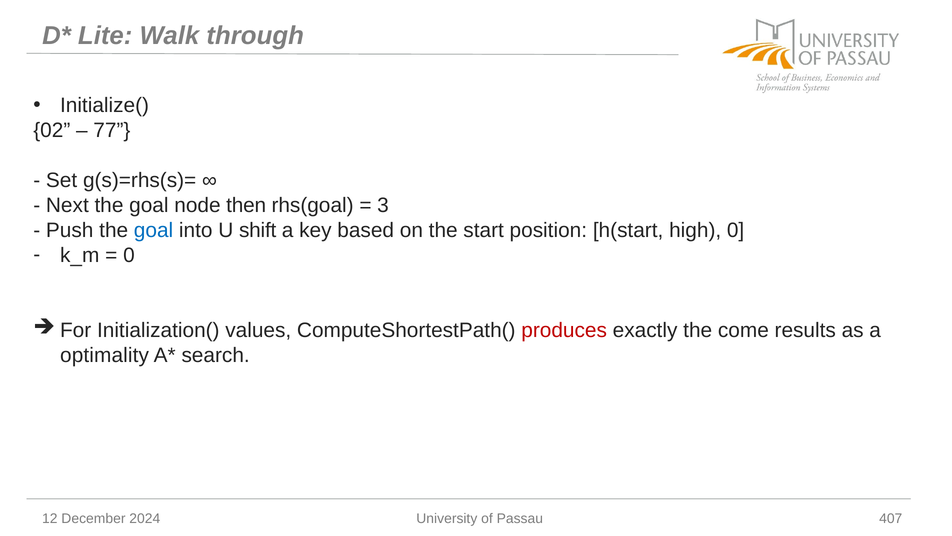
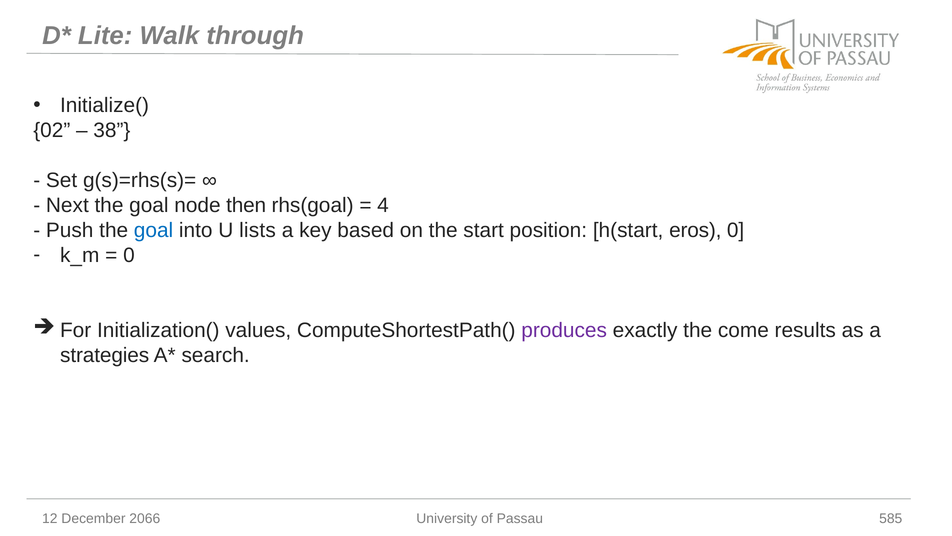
77: 77 -> 38 (112, 130)
3: 3 -> 4 (383, 205)
shift: shift -> lists (257, 230)
high: high -> eros (695, 230)
produces colour: red -> purple (564, 330)
optimality: optimality -> strategies (105, 355)
2024: 2024 -> 2066 (145, 518)
407: 407 -> 585 (891, 518)
